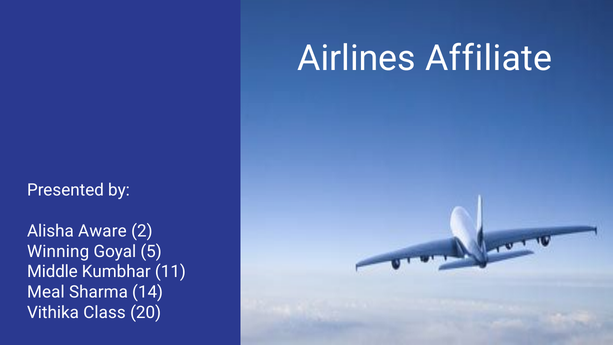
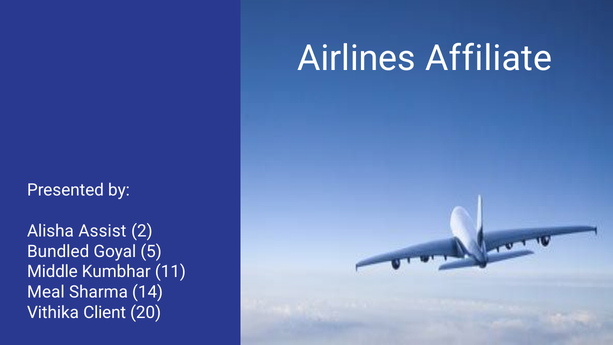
Aware: Aware -> Assist (102, 231)
Winning: Winning -> Bundled (58, 251)
Class: Class -> Client (105, 313)
